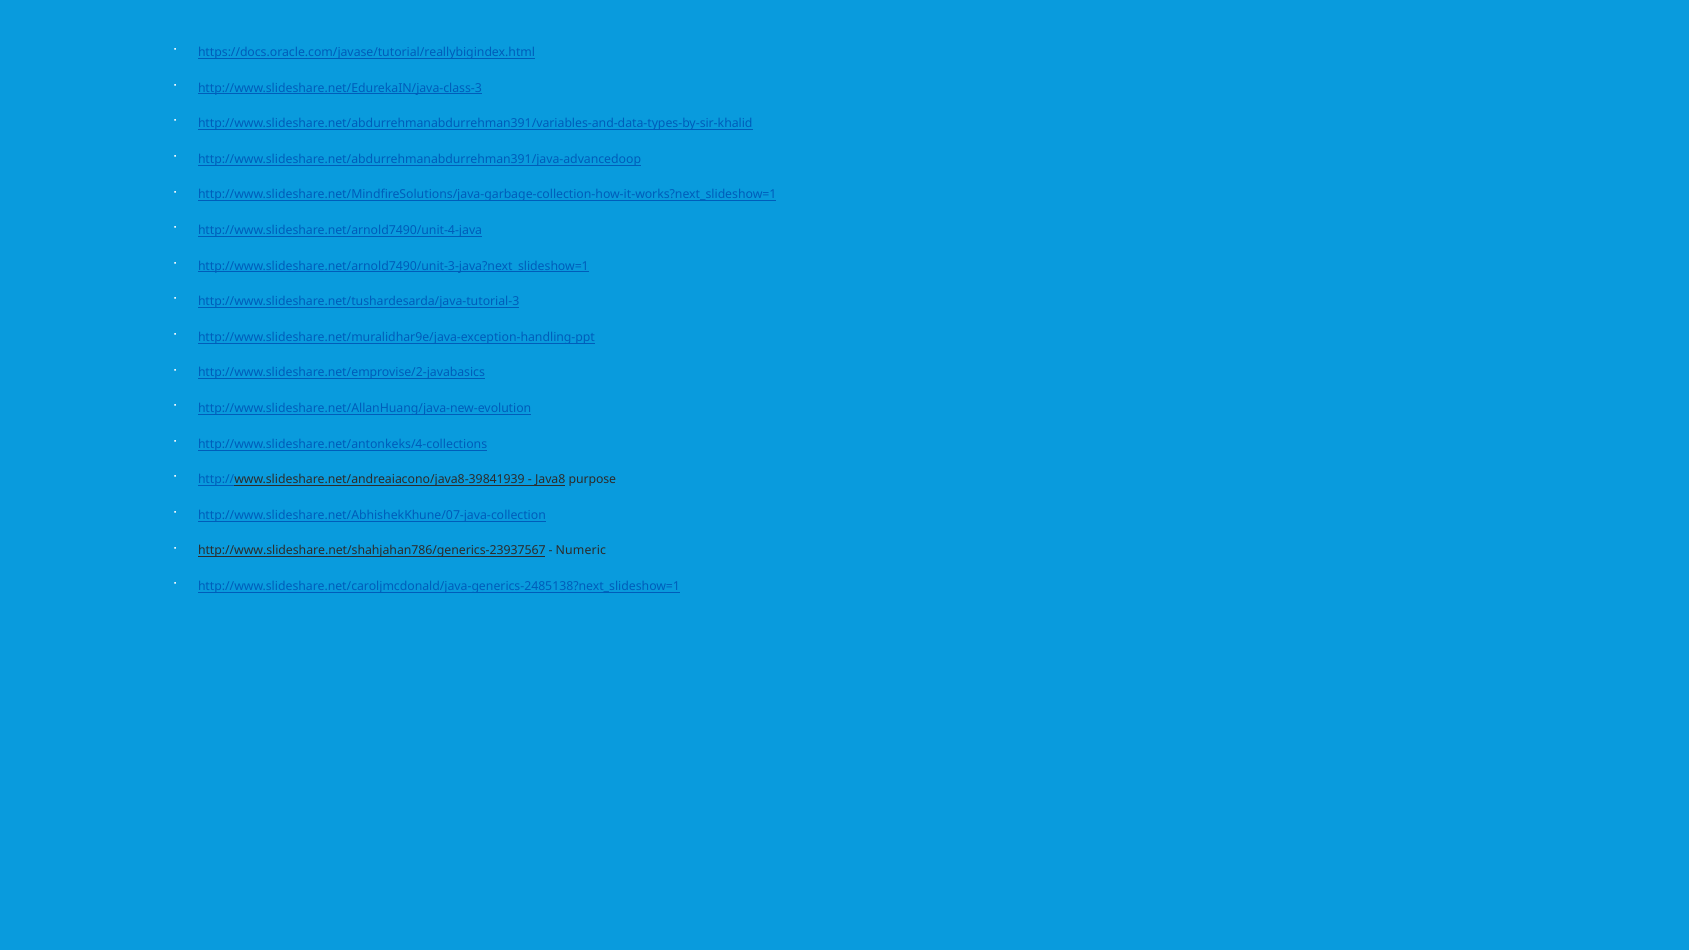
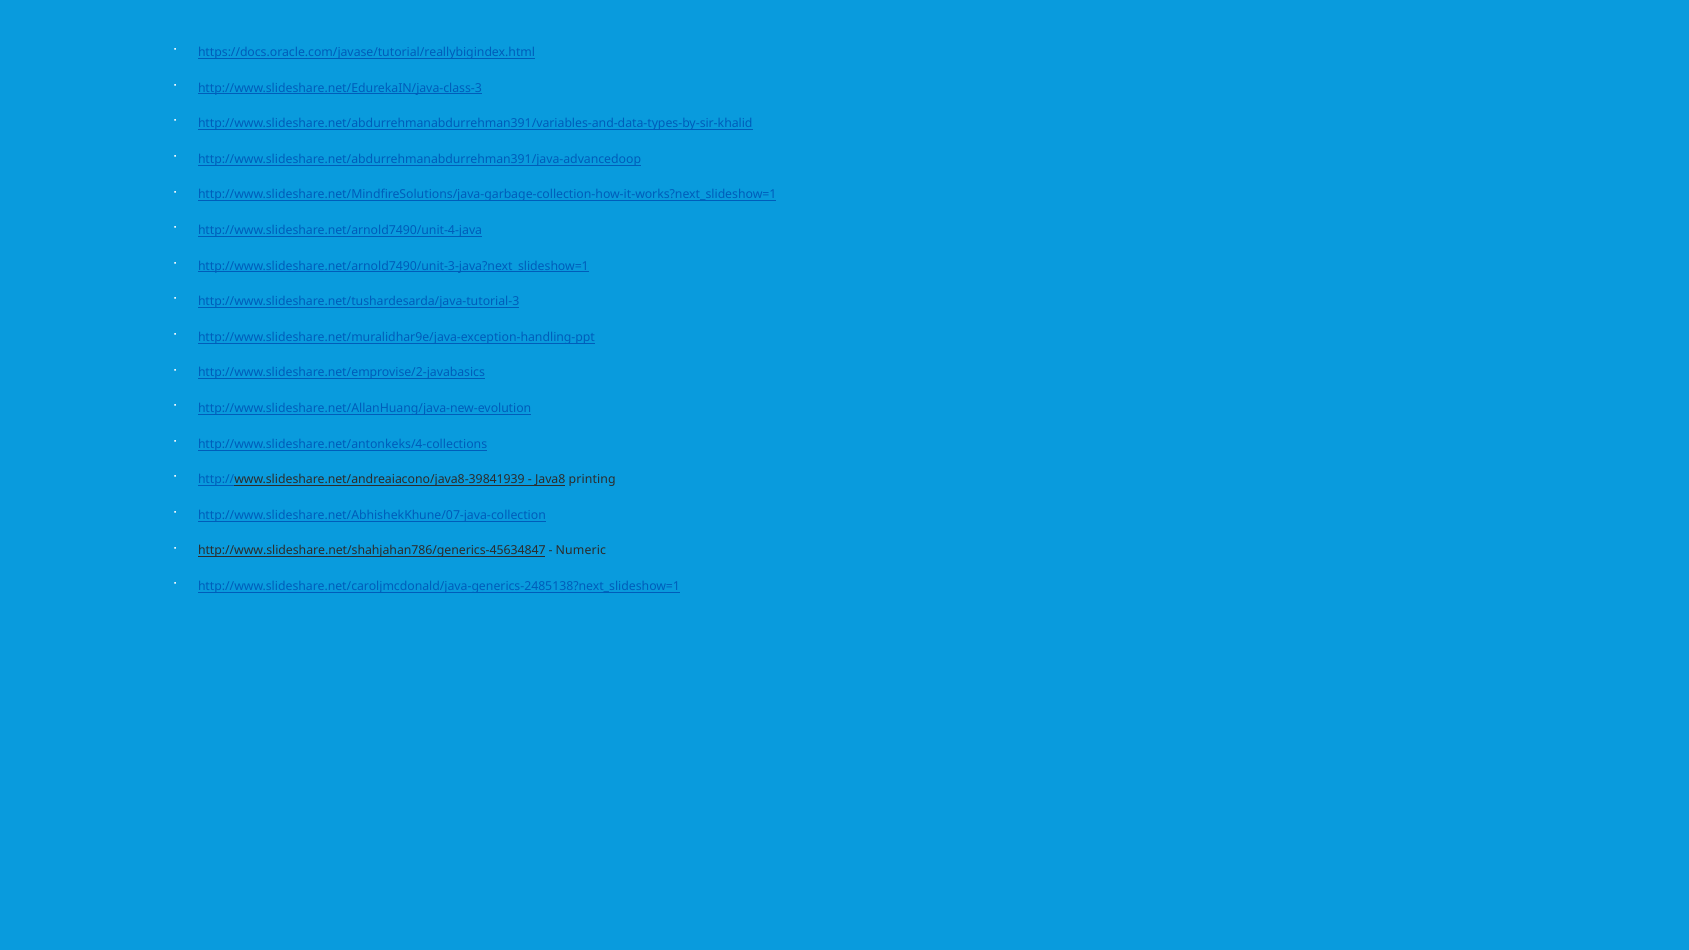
purpose: purpose -> printing (592, 480)
http://www.slideshare.net/shahjahan786/generics-23937567: http://www.slideshare.net/shahjahan786/generics-23937567 -> http://www.slideshare.net/shahjahan786/generics-45634847 (372, 551)
